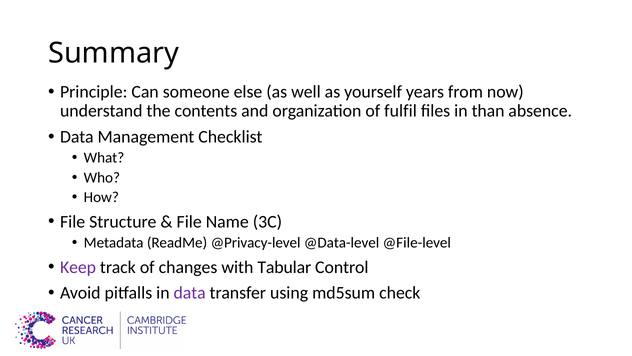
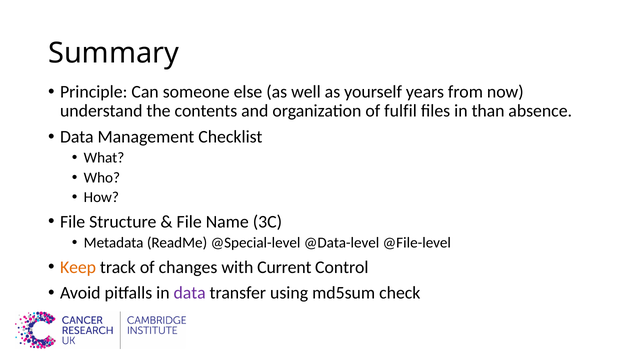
@Privacy-level: @Privacy-level -> @Special-level (256, 242)
Keep colour: purple -> orange (78, 267)
Tabular: Tabular -> Current (284, 267)
